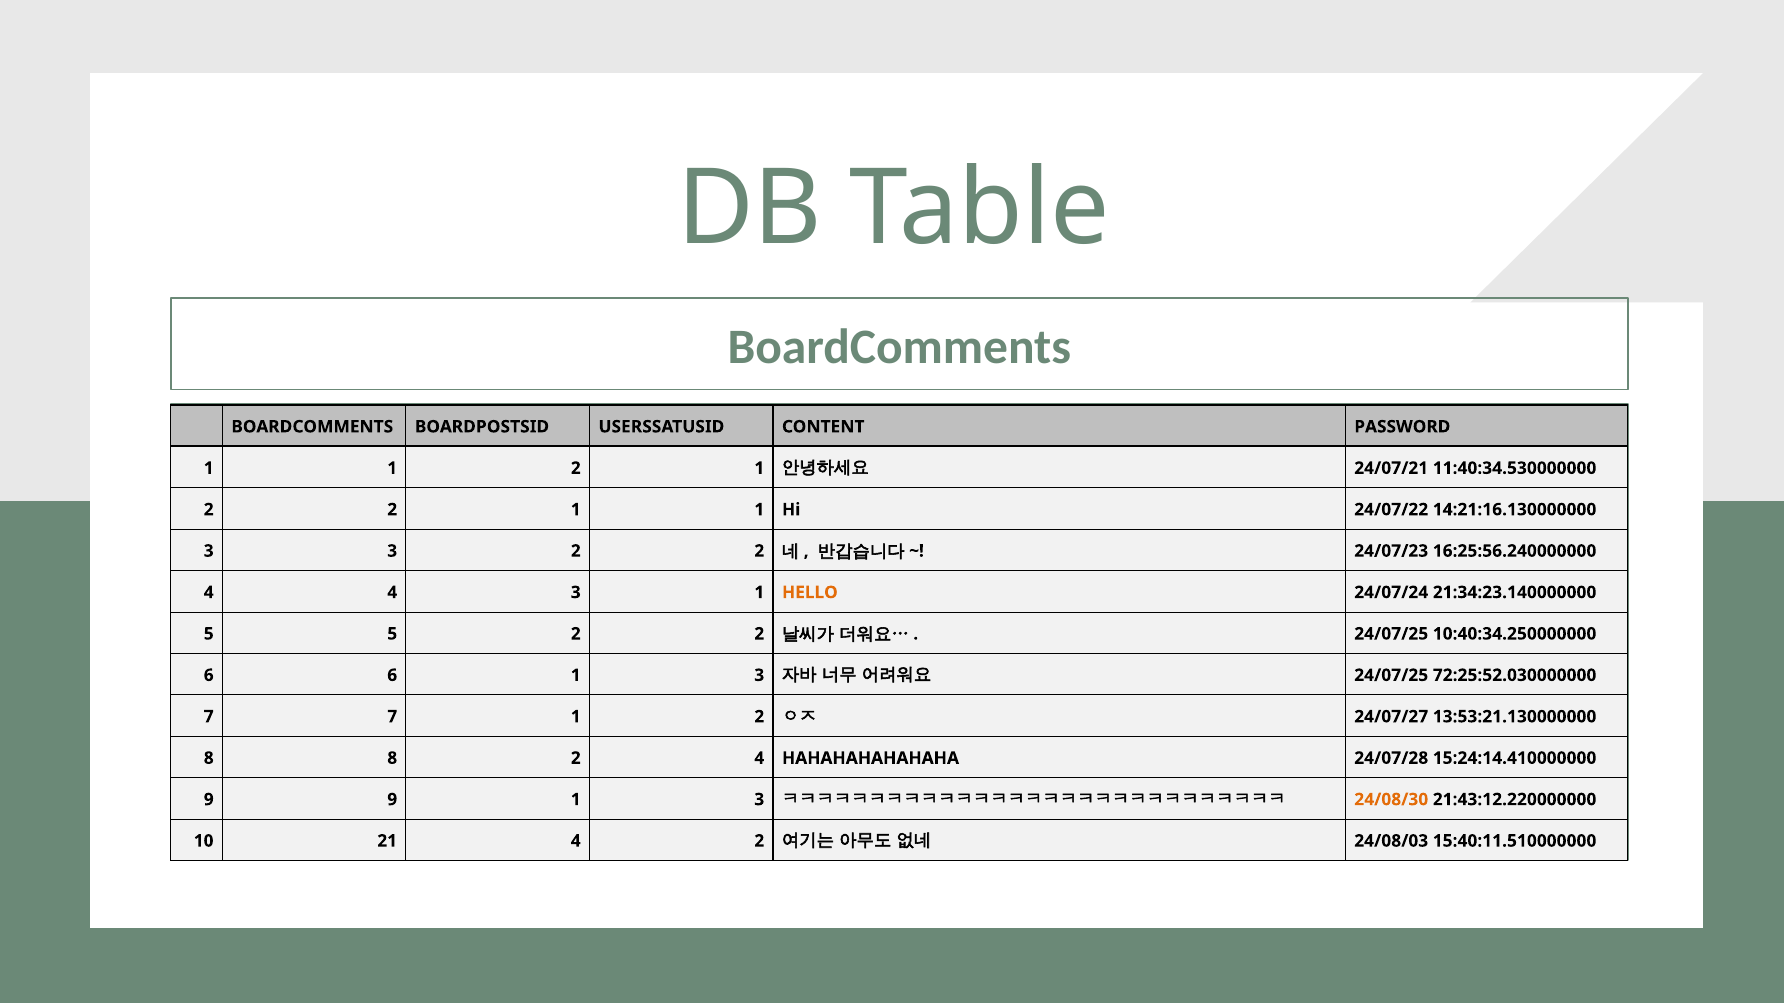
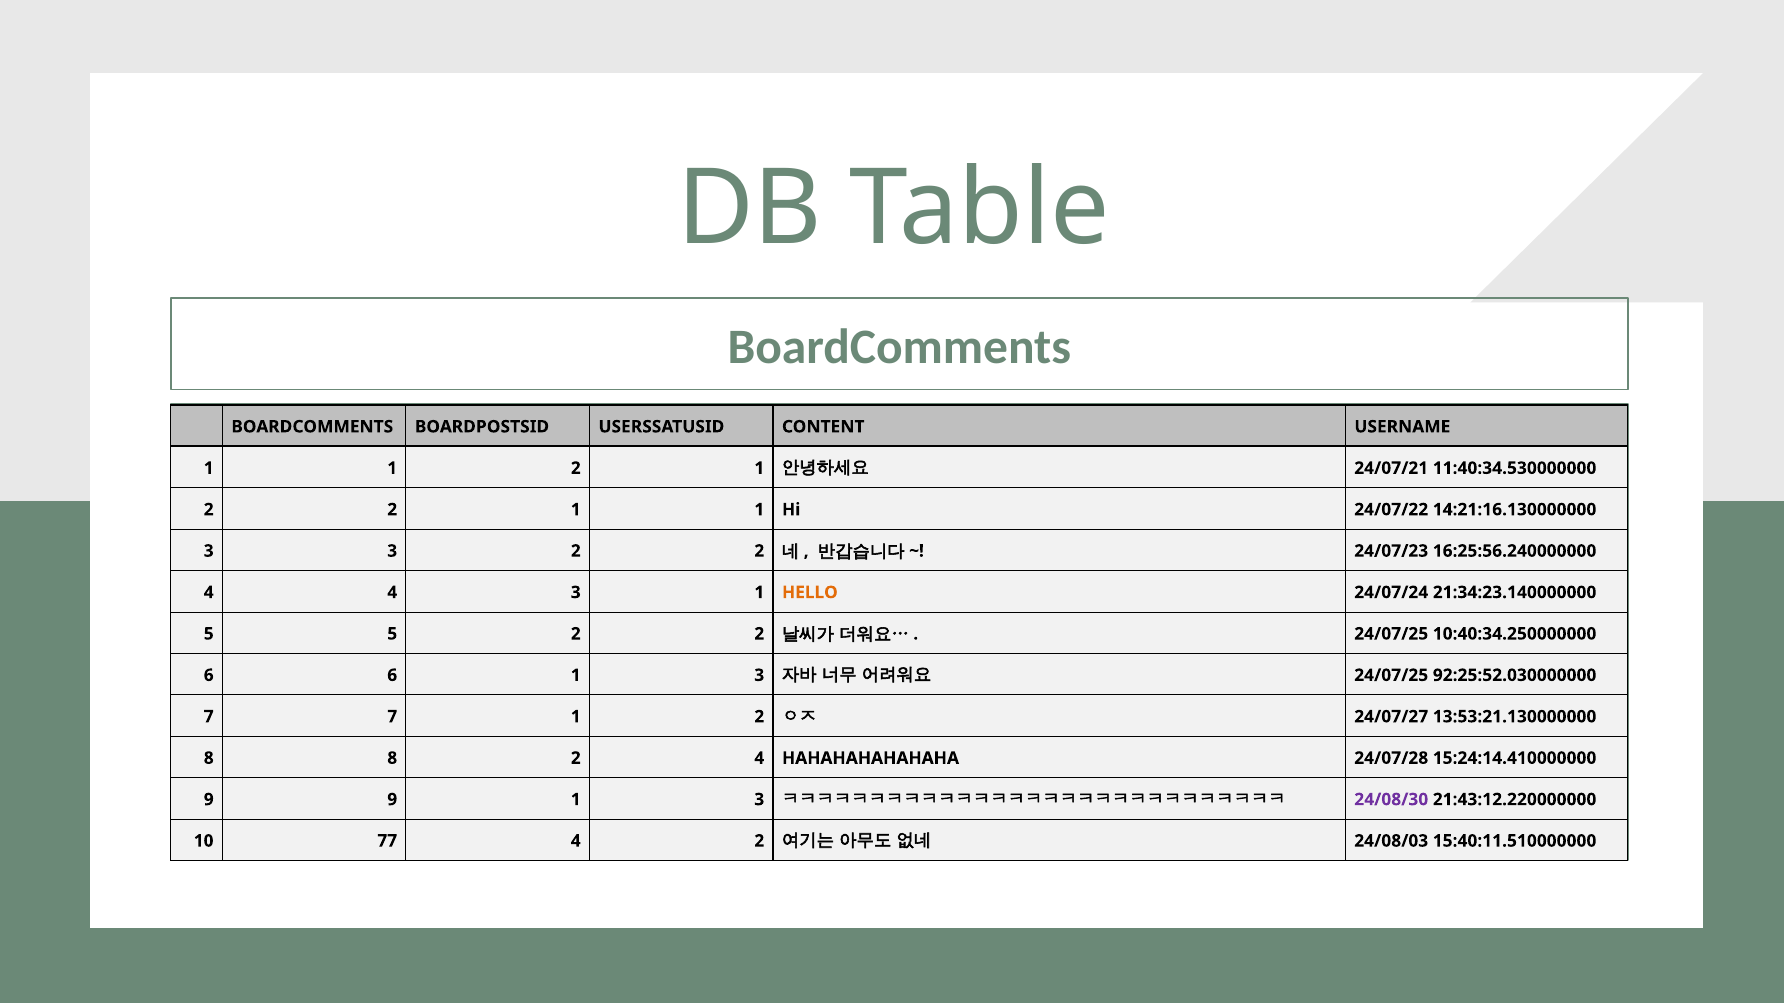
PASSWORD: PASSWORD -> USERNAME (1402, 427)
72:25:52.030000000: 72:25:52.030000000 -> 92:25:52.030000000 (1515, 676)
24/08/30 colour: orange -> purple (1391, 800)
21: 21 -> 77 (387, 841)
